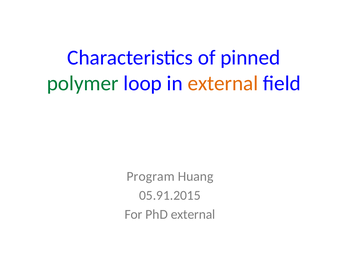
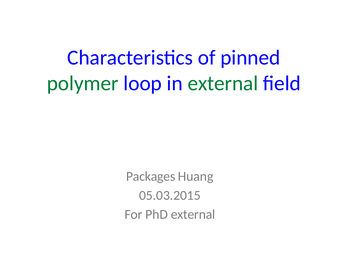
external colour: orange -> green (223, 83)
Program: Program -> Packages (151, 177)
05.91.2015: 05.91.2015 -> 05.03.2015 (170, 195)
